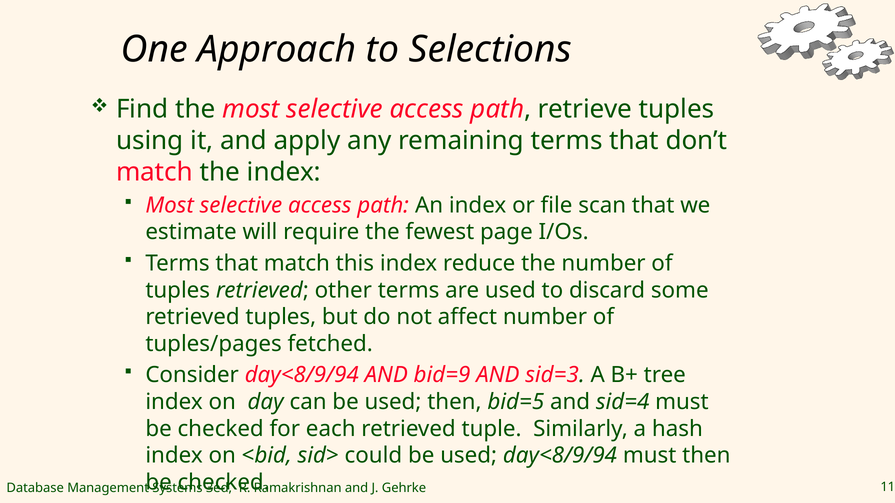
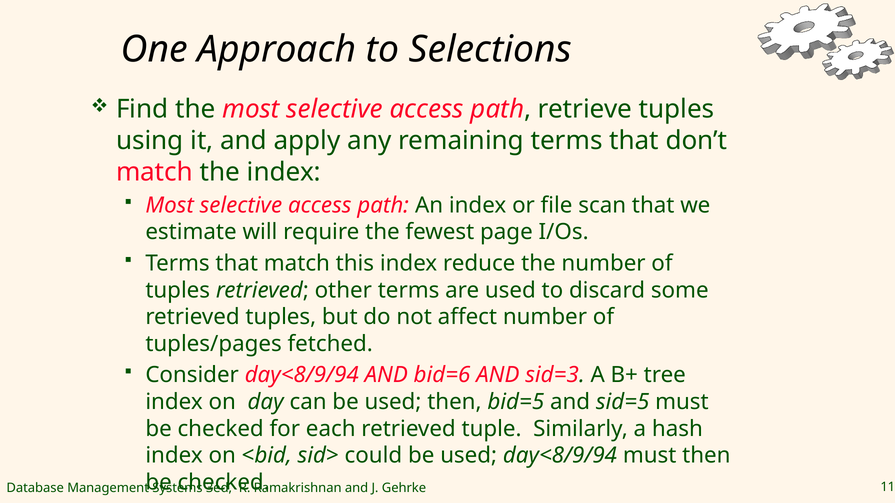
bid=9: bid=9 -> bid=6 (442, 375)
sid=4: sid=4 -> sid=5 (623, 402)
